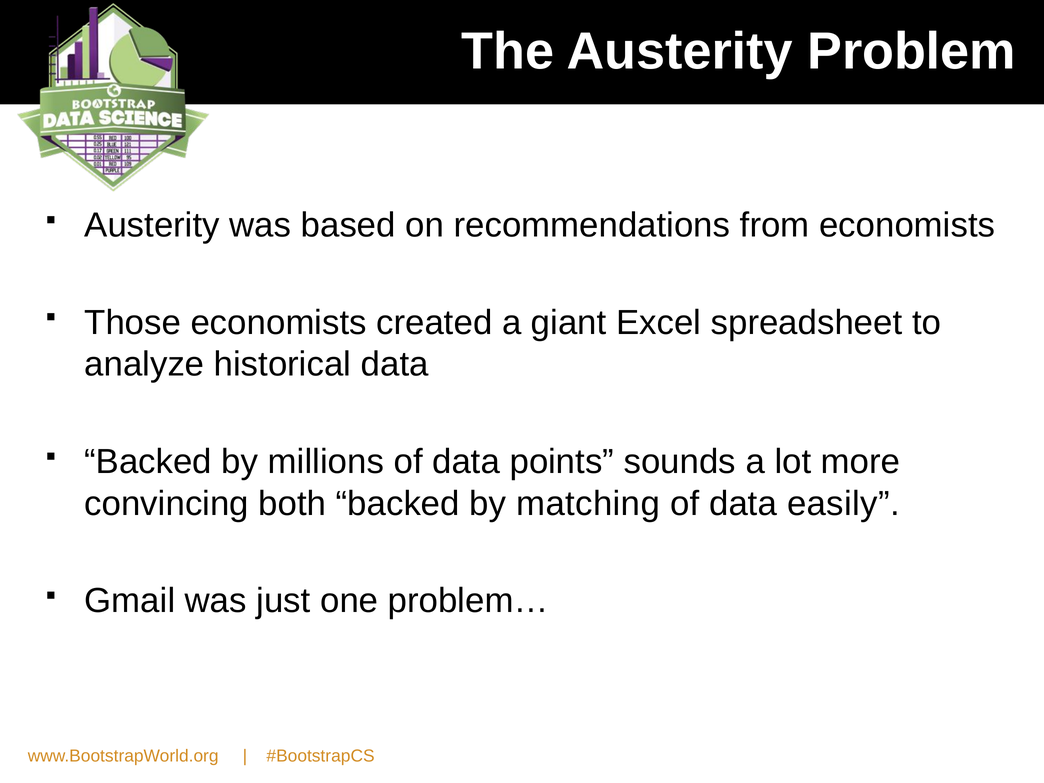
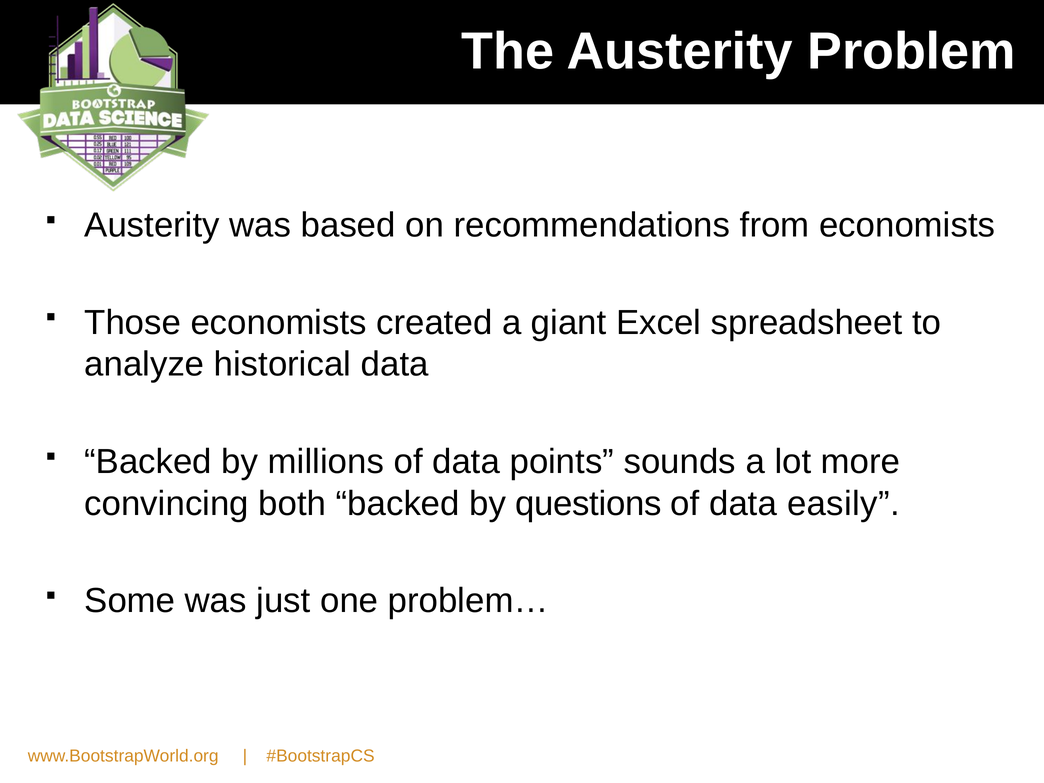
matching: matching -> questions (588, 504)
Gmail: Gmail -> Some (130, 601)
